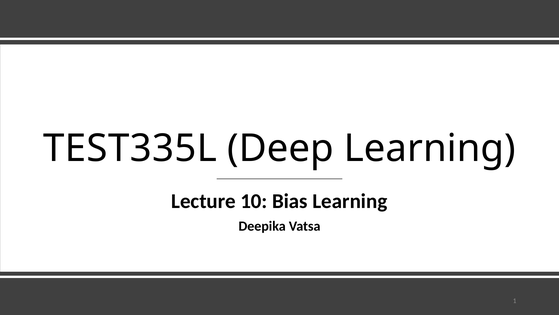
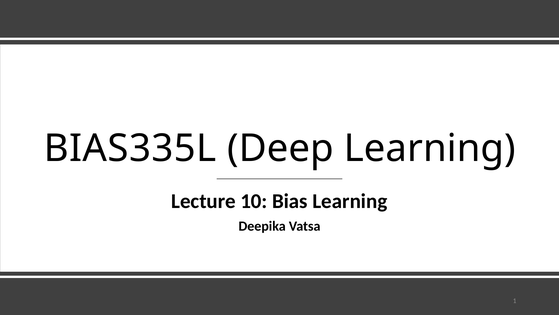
TEST335L: TEST335L -> BIAS335L (130, 148)
